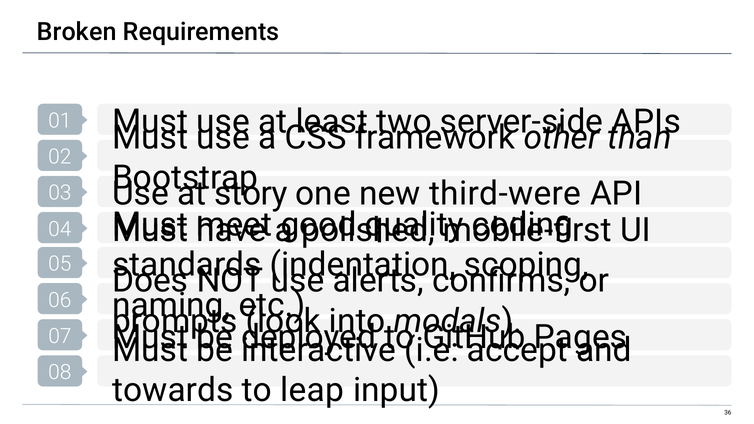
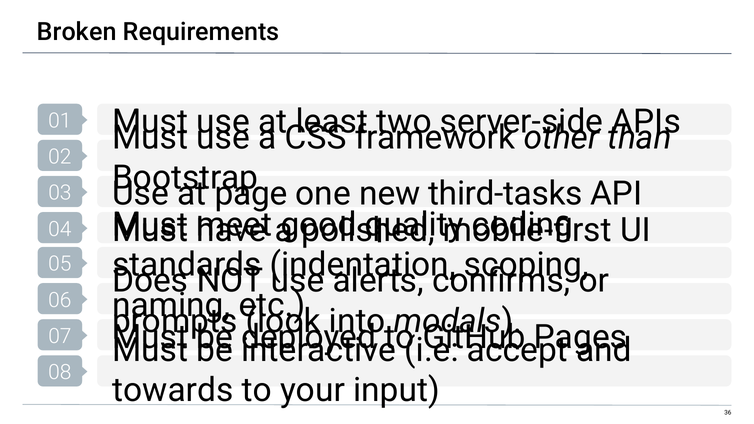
story: story -> page (251, 194)
third-were: third-were -> third-tasks (506, 194)
leap: leap -> your (312, 390)
